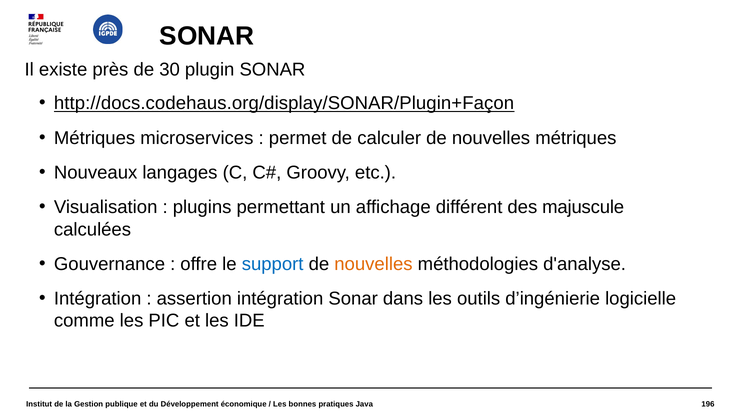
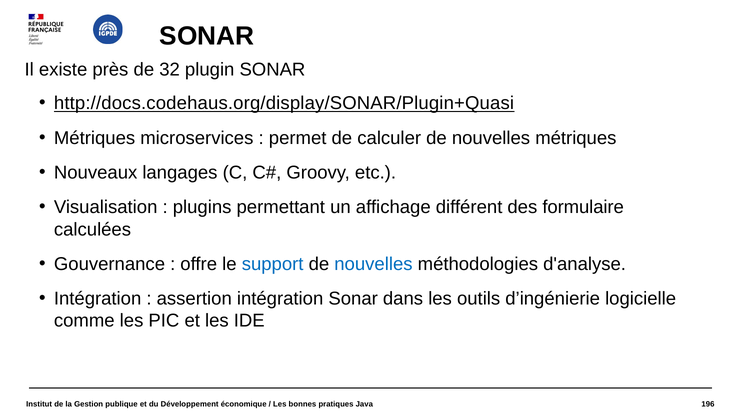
30: 30 -> 32 (170, 70)
http://docs.codehaus.org/display/SONAR/Plugin+Façon: http://docs.codehaus.org/display/SONAR/Plugin+Façon -> http://docs.codehaus.org/display/SONAR/Plugin+Quasi (284, 103)
majuscule: majuscule -> formulaire (583, 207)
nouvelles colour: orange -> blue (373, 264)
